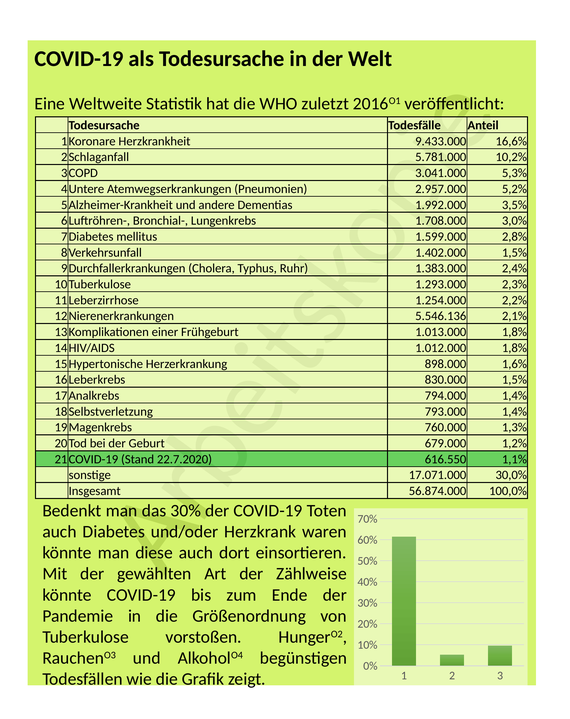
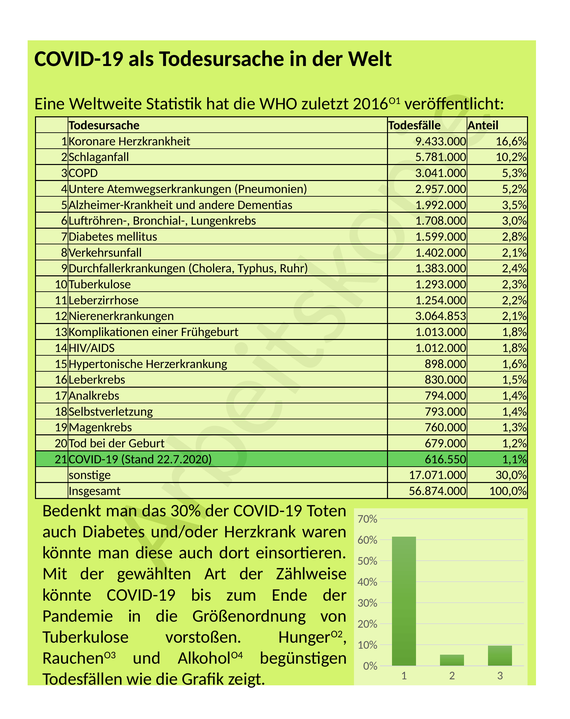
1,5%: 1,5% -> 2,1% (514, 252)
5.546.136: 5.546.136 -> 3.064.853 (441, 316)
